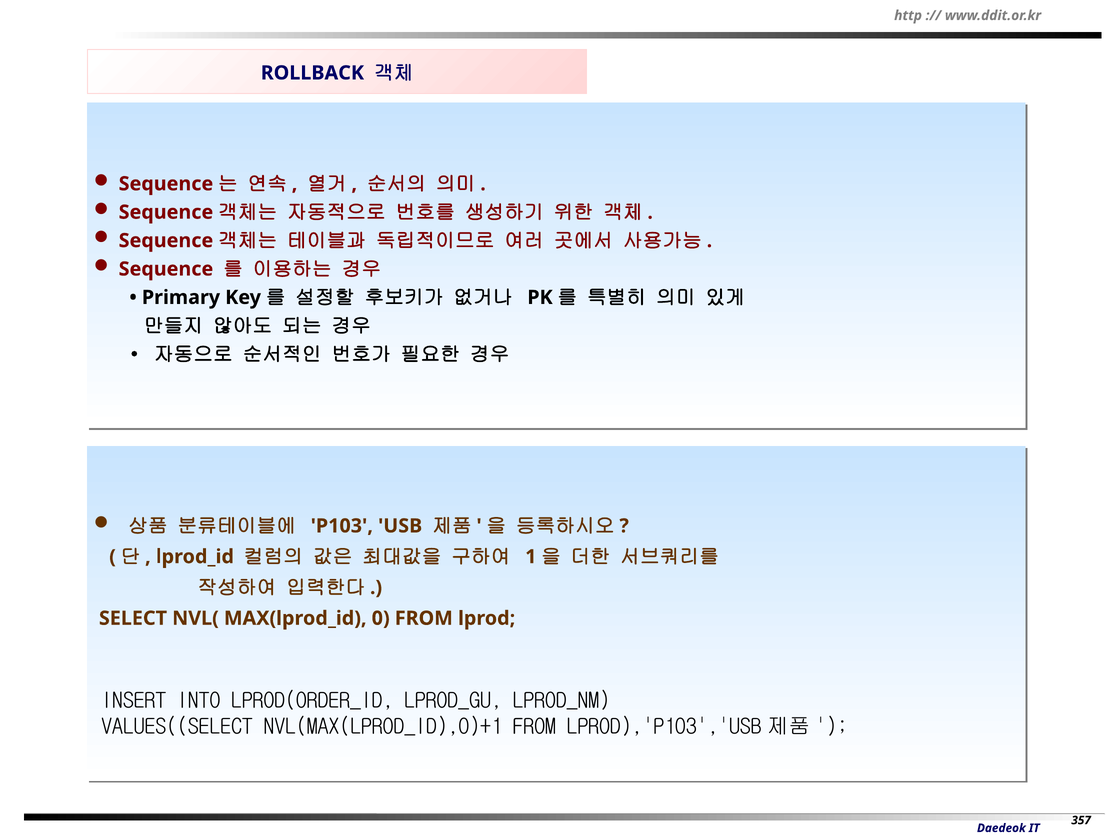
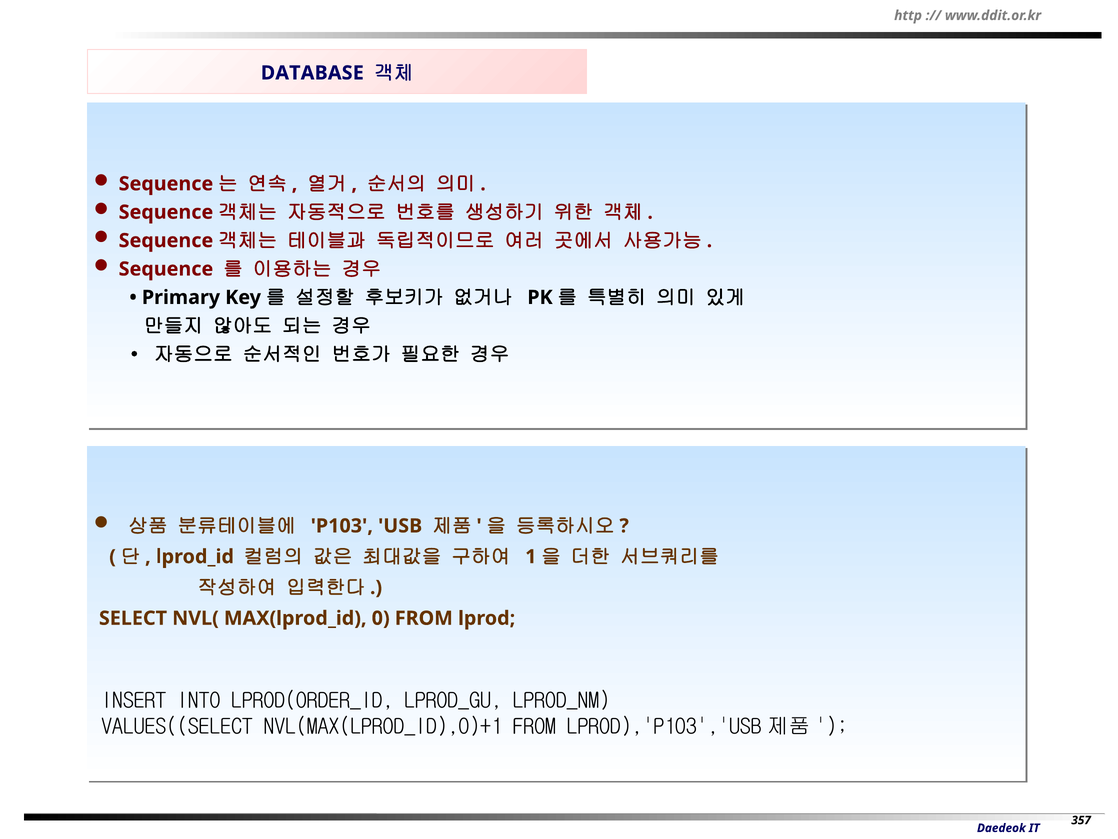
ROLLBACK: ROLLBACK -> DATABASE (312, 73)
